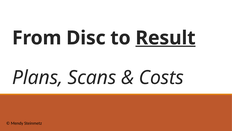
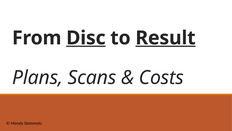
Disc underline: none -> present (86, 38)
